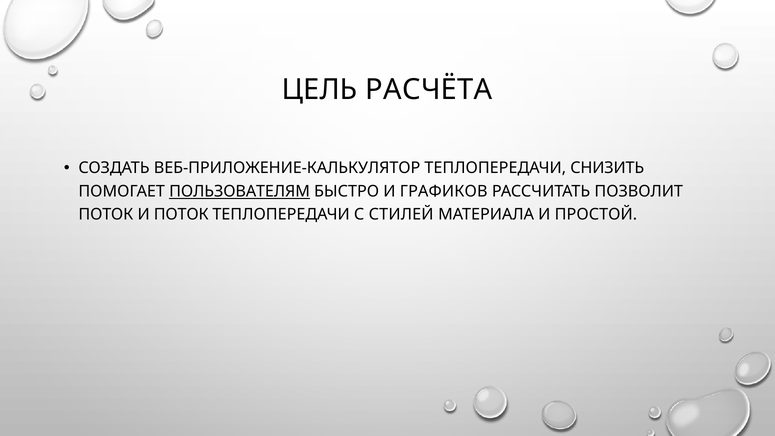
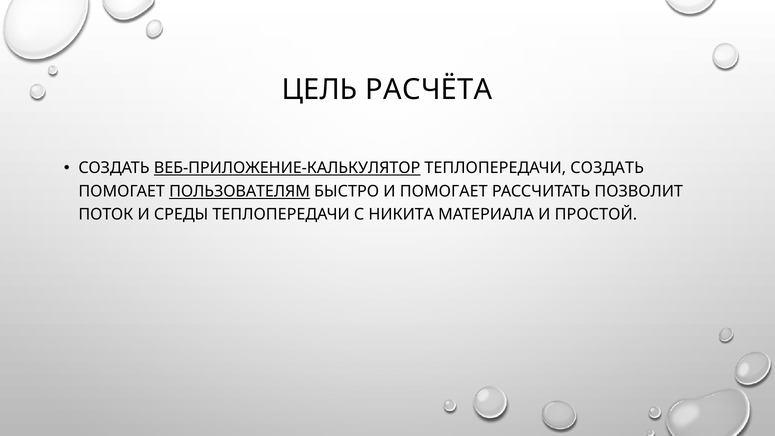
ВЕБ-ПРИЛОЖЕНИЕ-КАЛЬКУЛЯТОР underline: none -> present (287, 168)
ТЕПЛОПЕРЕДАЧИ СНИЗИТЬ: СНИЗИТЬ -> СОЗДАТЬ (607, 168)
И ГРАФИКОВ: ГРАФИКОВ -> ПОМОГАЕТ (444, 191)
И ПОТОК: ПОТОК -> СРЕДЫ (181, 215)
СТИЛЕЙ: СТИЛЕЙ -> НИКИТА (401, 215)
